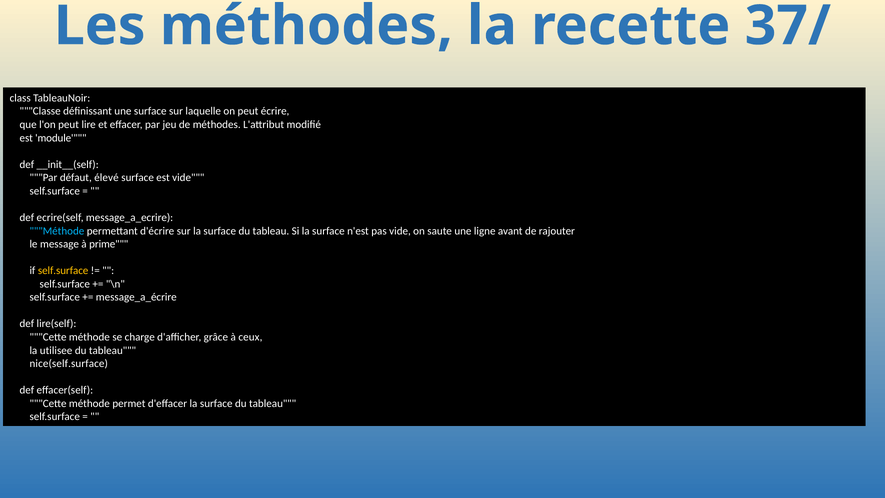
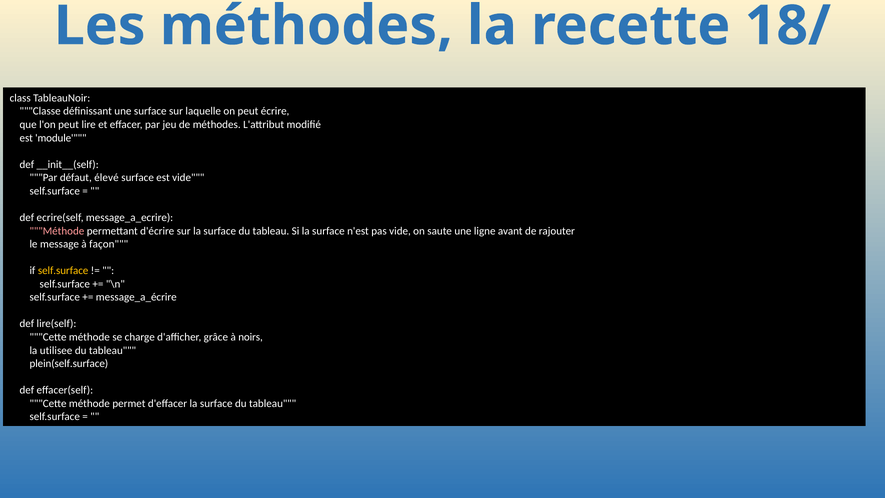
37/: 37/ -> 18/ (788, 26)
Méthode colour: light blue -> pink (57, 231)
prime: prime -> façon (109, 244)
ceux: ceux -> noirs (251, 337)
nice(self.surface: nice(self.surface -> plein(self.surface (69, 364)
